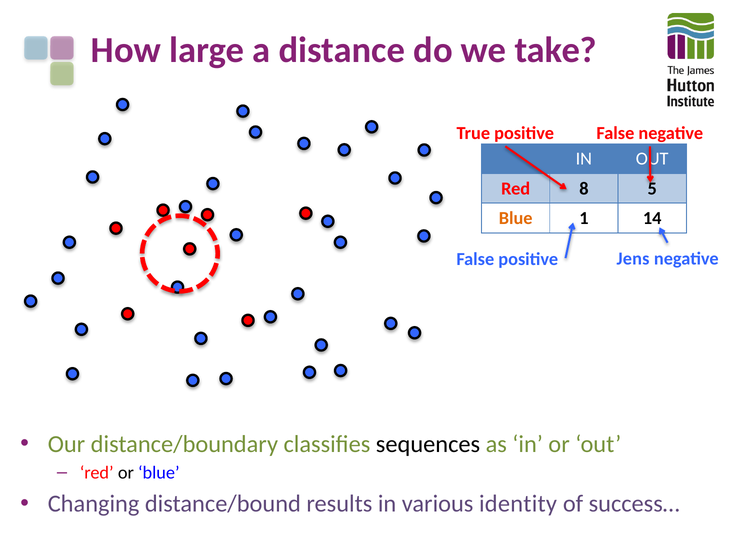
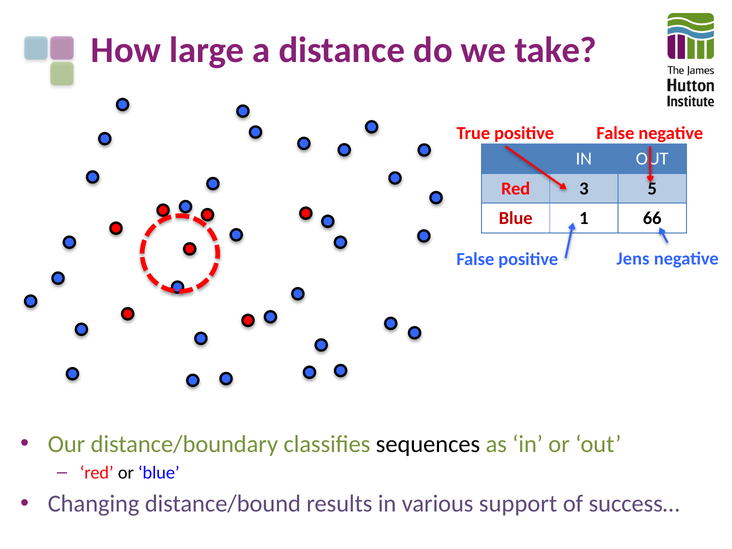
8: 8 -> 3 (584, 189)
Blue colour: orange -> red (516, 218)
14: 14 -> 66 (652, 218)
identity: identity -> support (518, 504)
